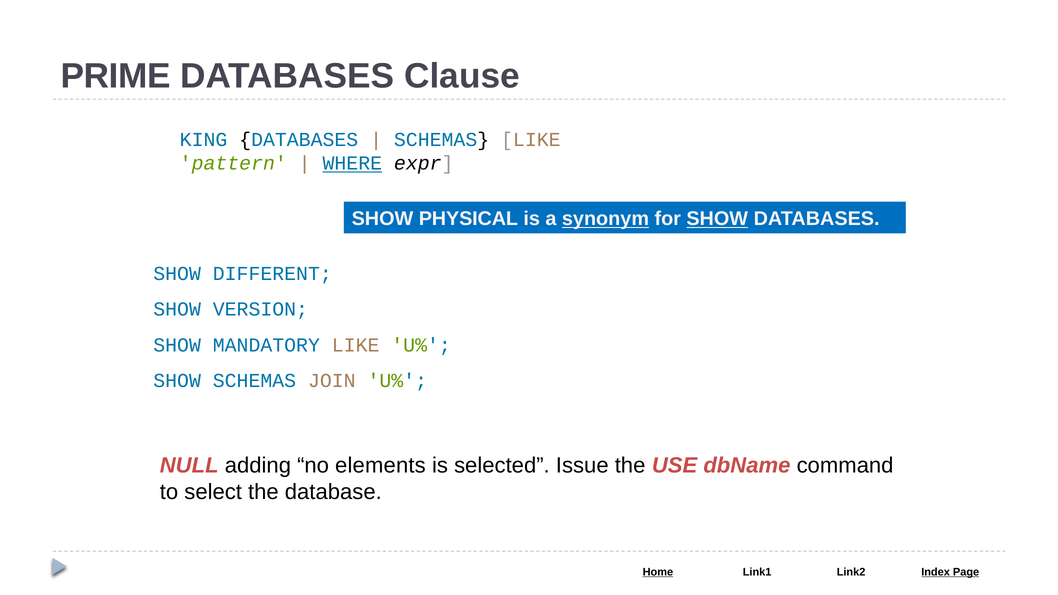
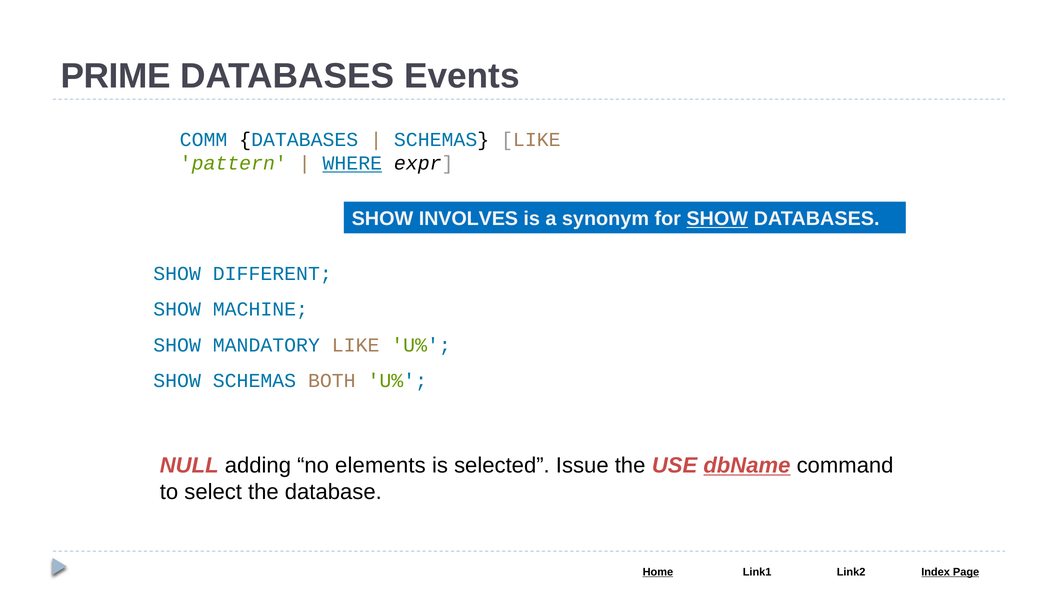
Clause: Clause -> Events (462, 76)
KING: KING -> COMM (204, 140)
PHYSICAL: PHYSICAL -> INVOLVES (468, 219)
synonym underline: present -> none (605, 219)
VERSION: VERSION -> MACHINE (260, 309)
JOIN: JOIN -> BOTH (332, 381)
dbName underline: none -> present (747, 466)
